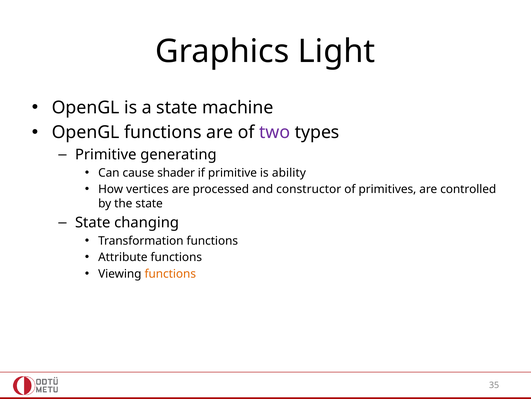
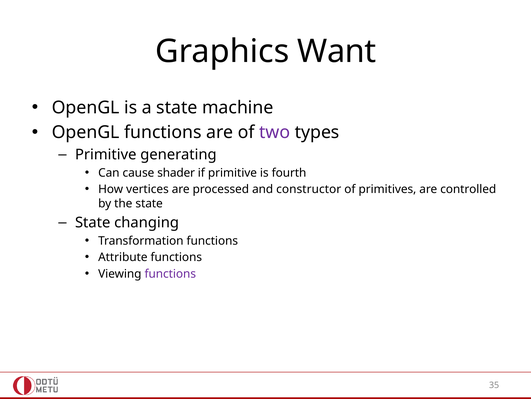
Light: Light -> Want (337, 51)
ability: ability -> fourth (289, 173)
functions colour: orange -> purple (170, 273)
